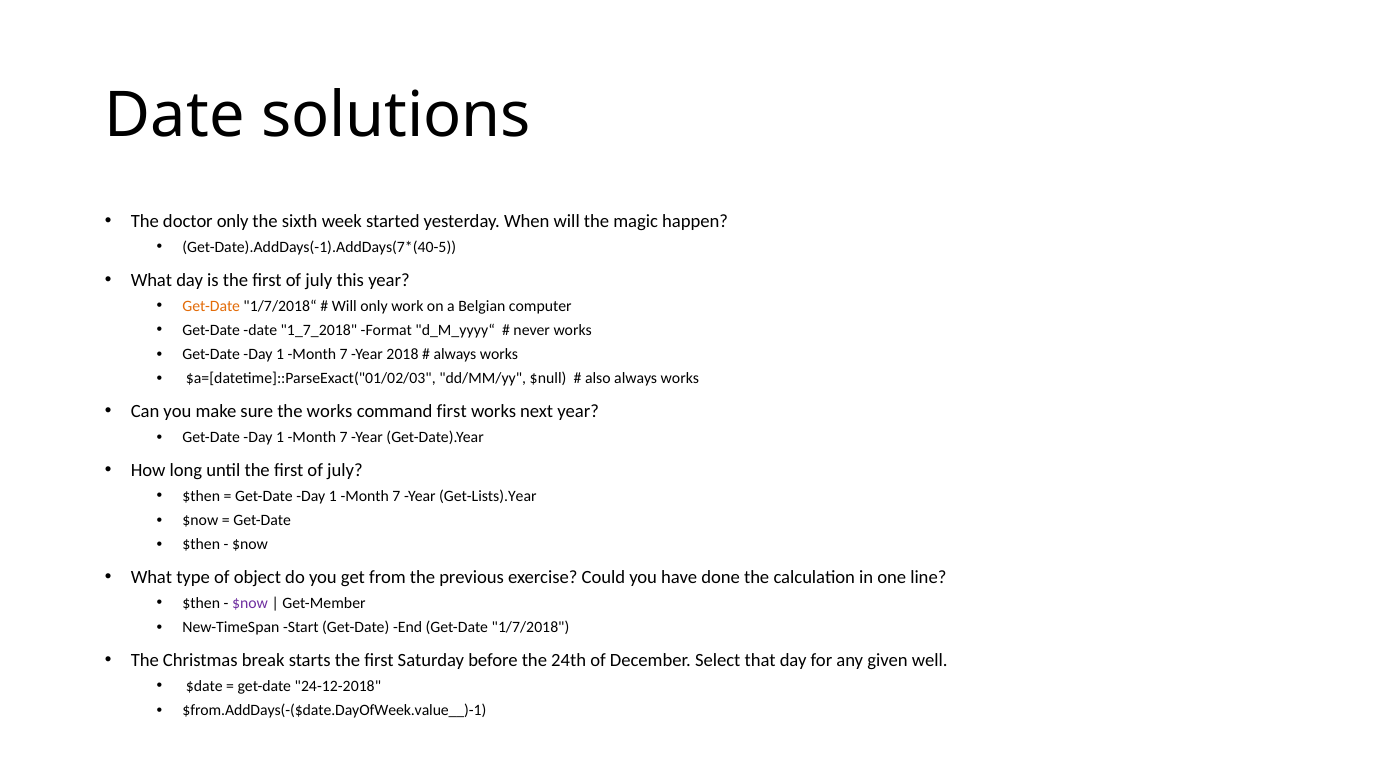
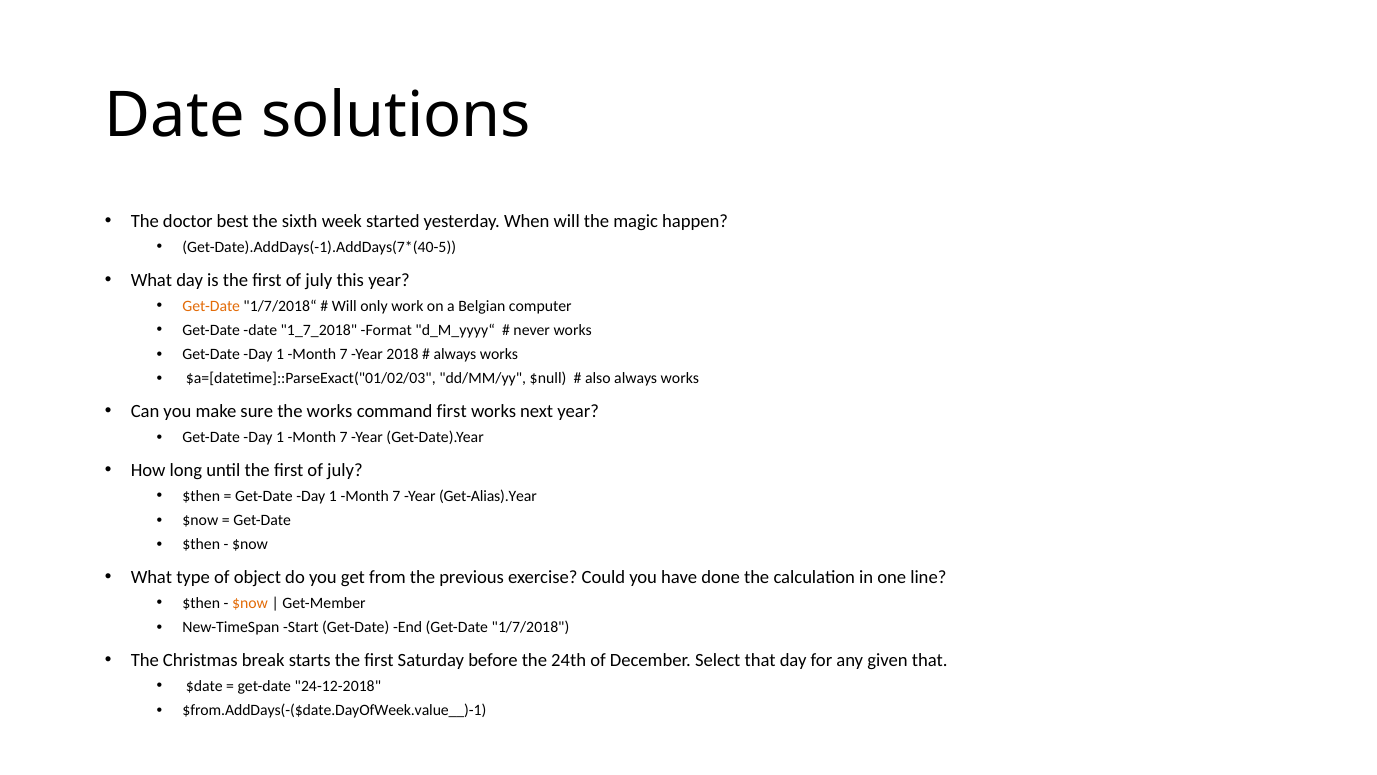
doctor only: only -> best (233, 221)
Get-Lists).Year: Get-Lists).Year -> Get-Alias).Year (488, 496)
$now colour: purple -> orange (250, 603)
given well: well -> that (930, 660)
